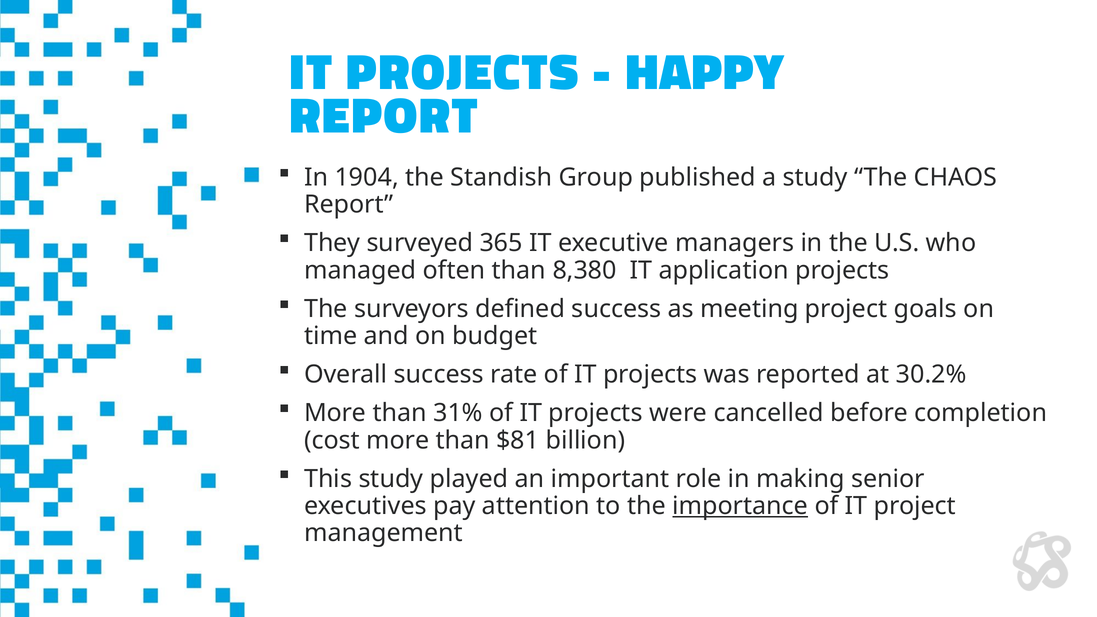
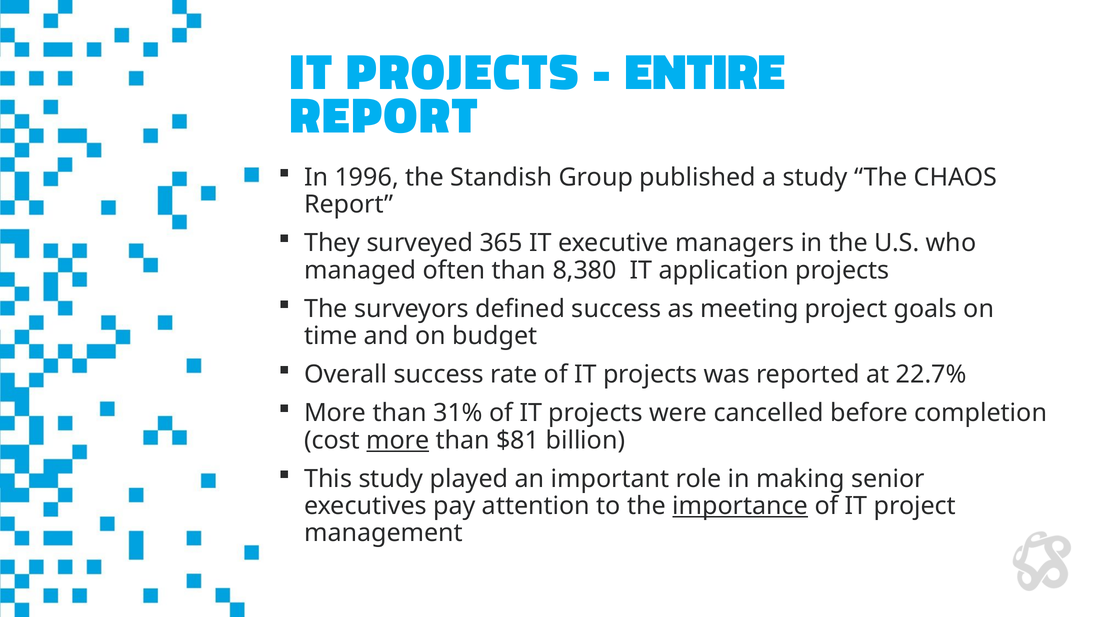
HAPPY: HAPPY -> ENTIRE (705, 73)
1904: 1904 -> 1996 (367, 177)
30.2%: 30.2% -> 22.7% (931, 375)
more underline: none -> present (398, 440)
